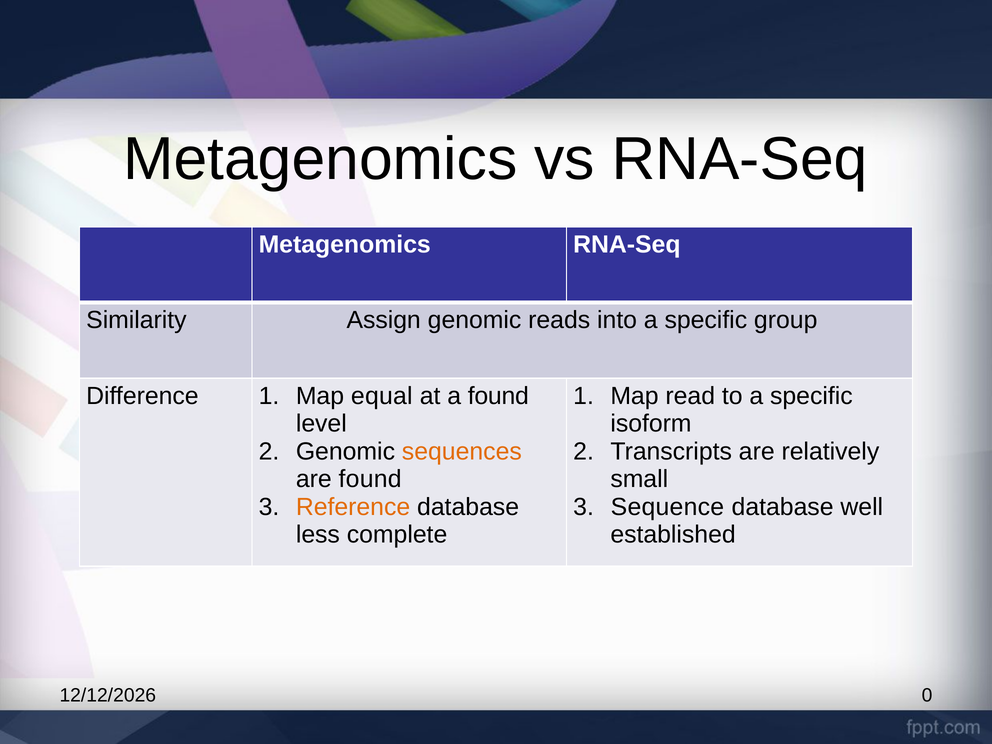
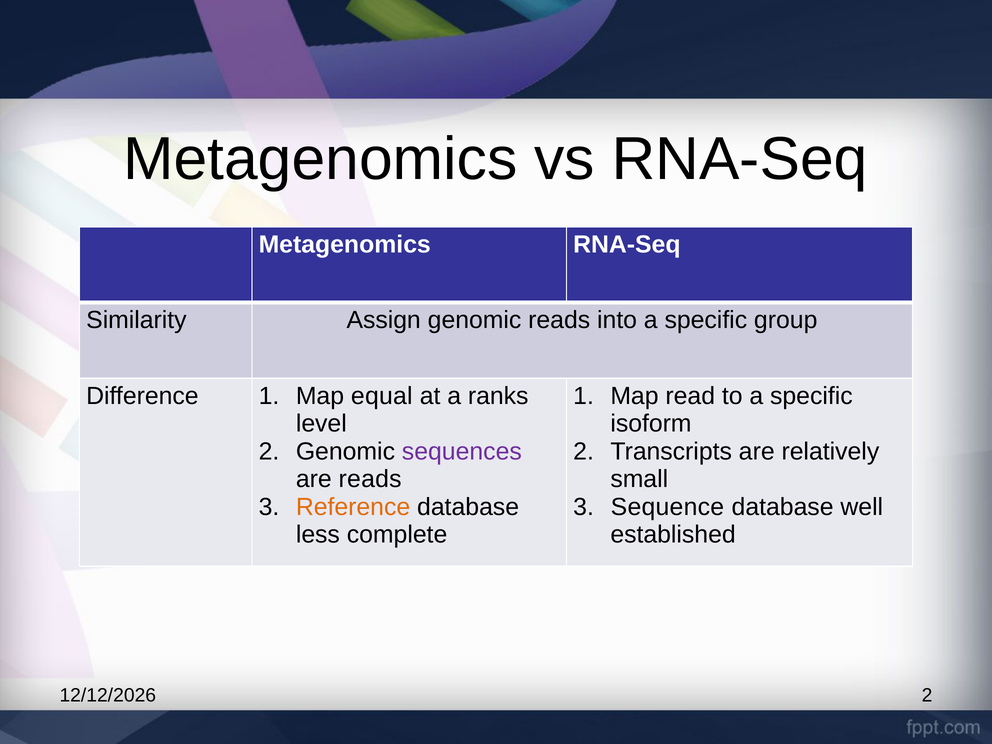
a found: found -> ranks (498, 396)
sequences colour: orange -> purple (462, 451)
are found: found -> reads (370, 479)
0: 0 -> 2 (927, 695)
